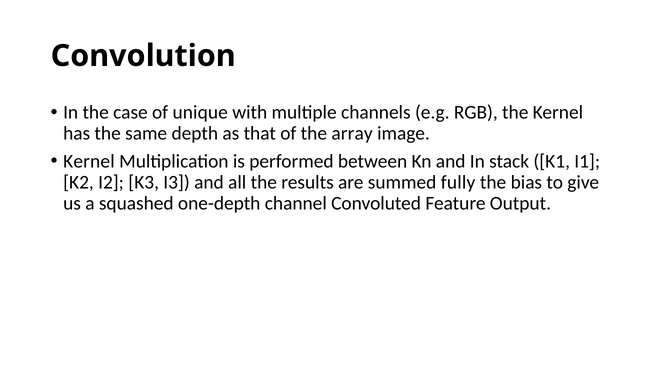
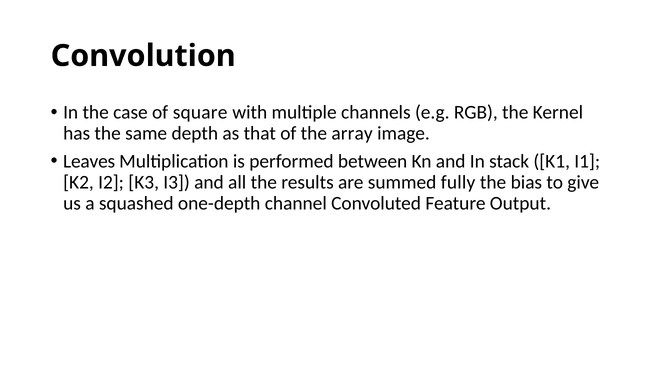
unique: unique -> square (200, 112)
Kernel: Kernel -> Leaves (89, 161)
